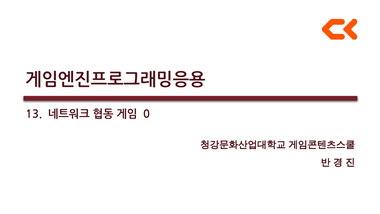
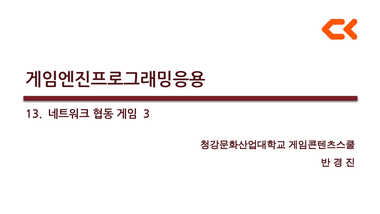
0: 0 -> 3 (146, 114)
